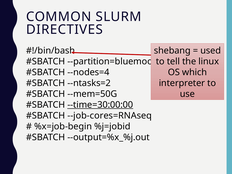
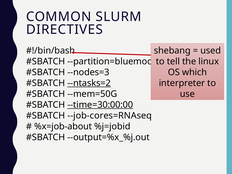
--nodes=4: --nodes=4 -> --nodes=3 (88, 72)
--ntasks=2 underline: none -> present (89, 83)
%x=job-begin: %x=job-begin -> %x=job-about (63, 126)
